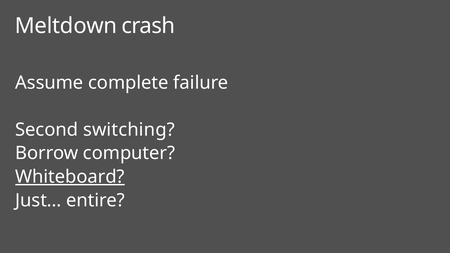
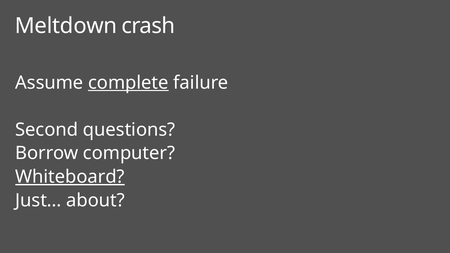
complete underline: none -> present (128, 83)
switching: switching -> questions (129, 130)
entire: entire -> about (96, 200)
